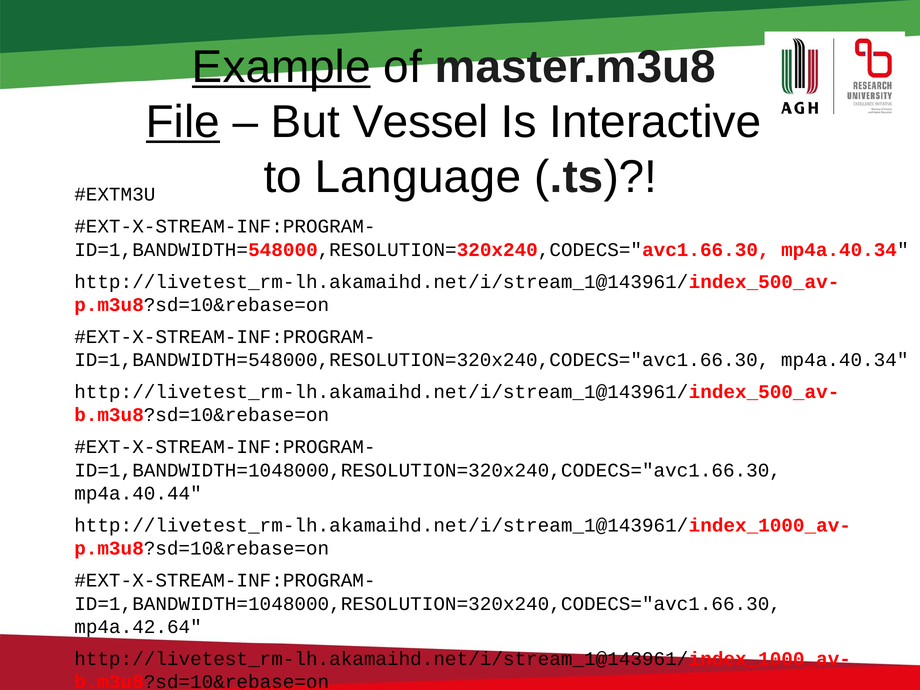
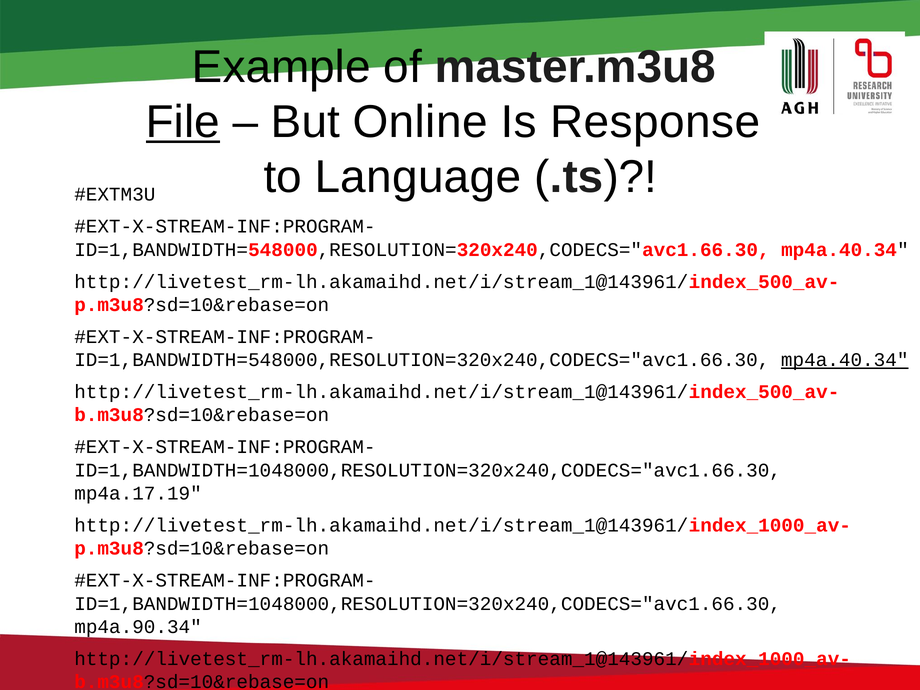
Example underline: present -> none (281, 67)
Vessel: Vessel -> Online (420, 122)
Interactive: Interactive -> Response (655, 122)
mp4a.40.34 underline: none -> present (845, 360)
mp4a.40.44: mp4a.40.44 -> mp4a.17.19 (138, 493)
mp4a.42.64: mp4a.42.64 -> mp4a.90.34 (138, 627)
